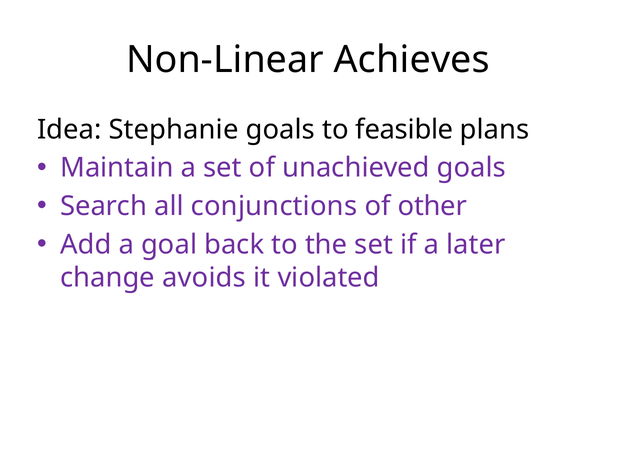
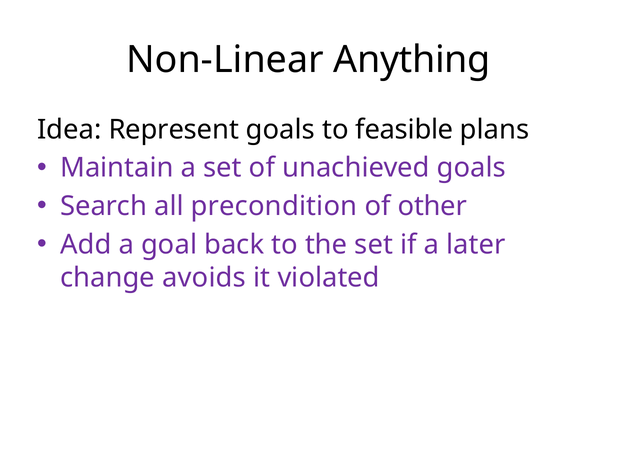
Achieves: Achieves -> Anything (412, 60)
Stephanie: Stephanie -> Represent (174, 129)
conjunctions: conjunctions -> precondition (274, 206)
